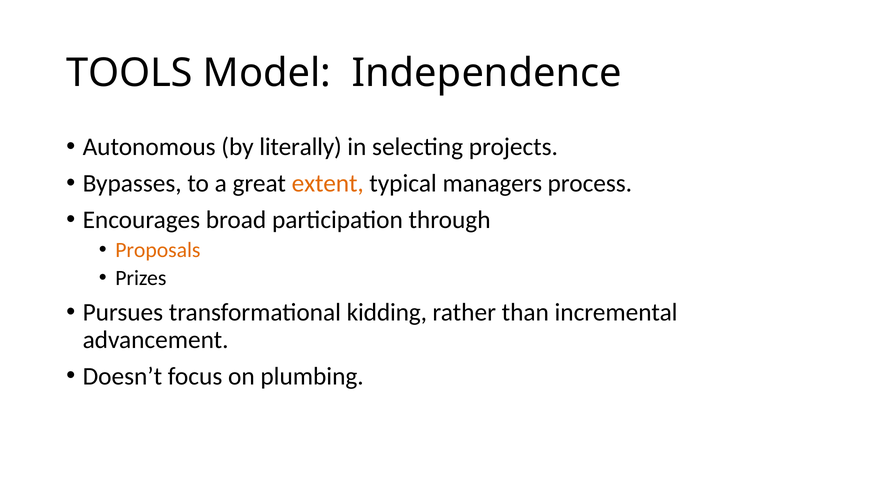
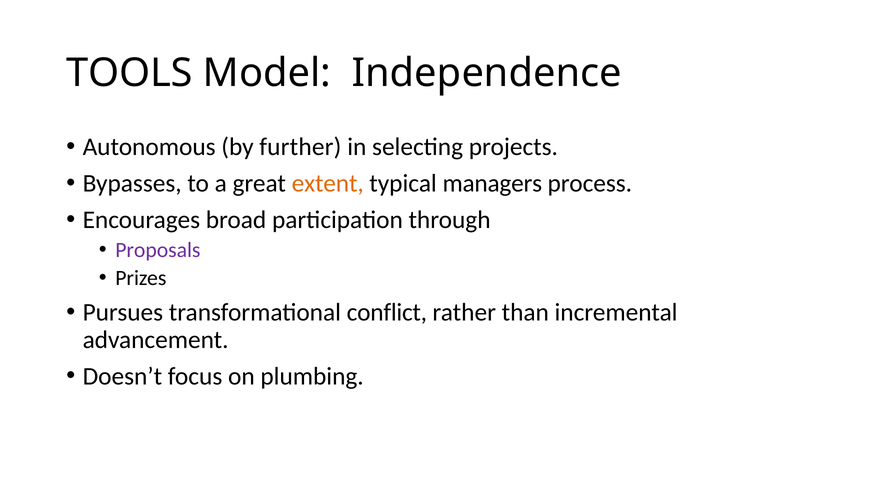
literally: literally -> further (300, 147)
Proposals colour: orange -> purple (158, 250)
kidding: kidding -> conflict (387, 313)
